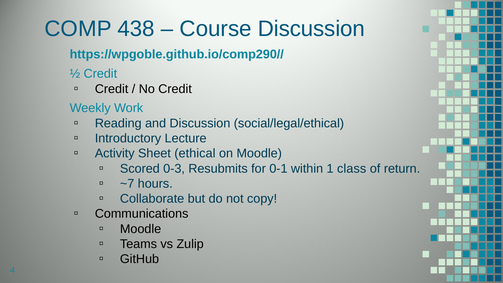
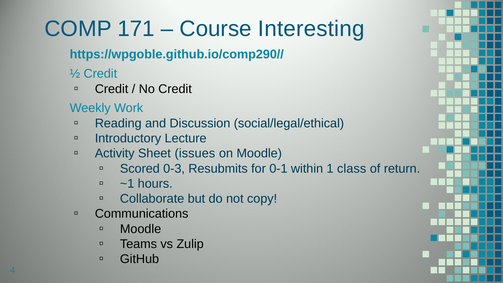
438: 438 -> 171 (136, 29)
Course Discussion: Discussion -> Interesting (311, 29)
ethical: ethical -> issues (195, 153)
~7: ~7 -> ~1 (127, 184)
